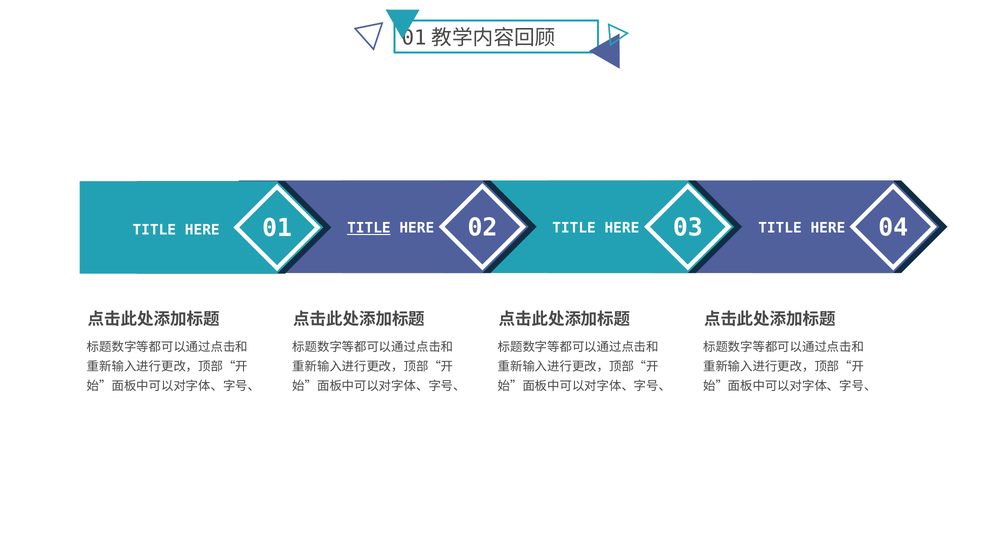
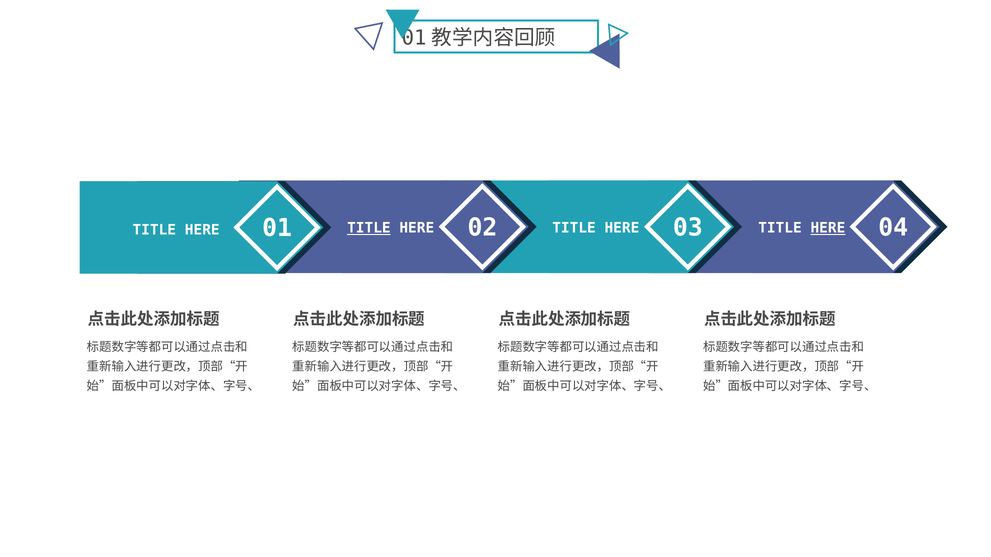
HERE underline: none -> present (828, 228)
